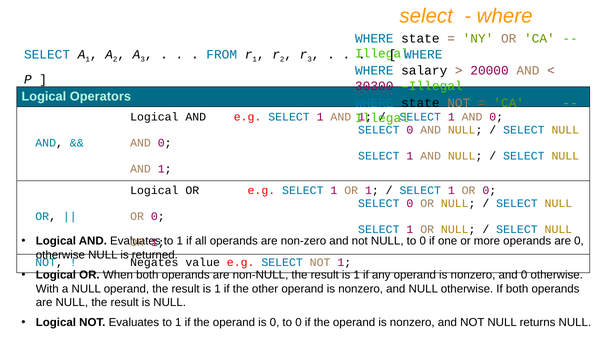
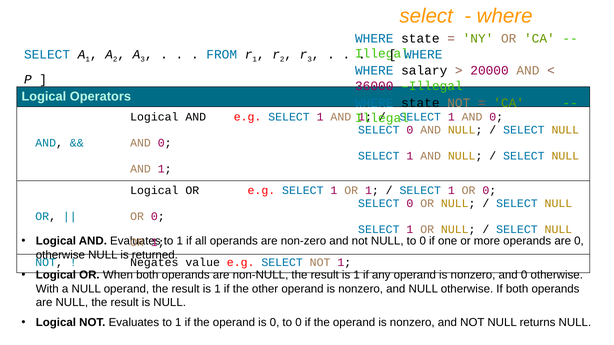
30300: 30300 -> 36000 (374, 86)
